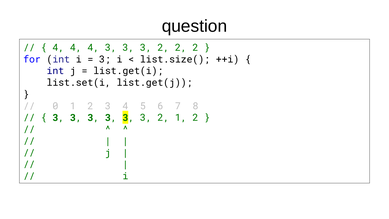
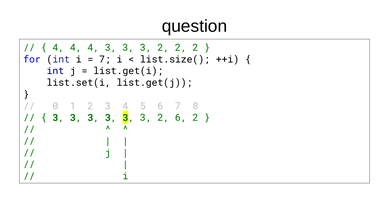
3: 3 -> 7 (105, 59)
2 1: 1 -> 6 (181, 118)
